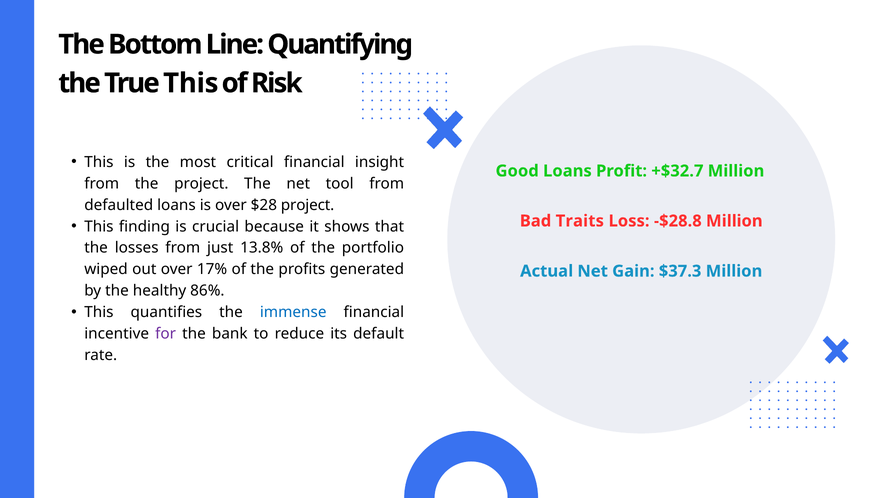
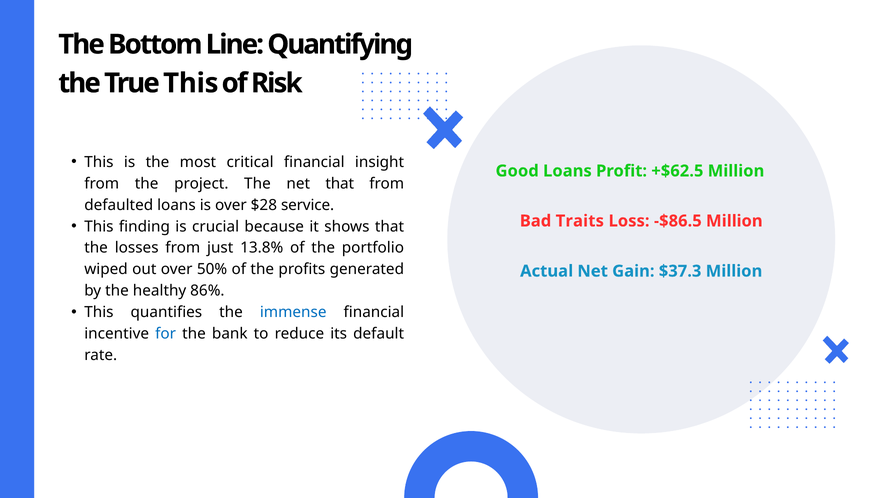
+$32.7: +$32.7 -> +$62.5 (677, 171)
net tool: tool -> that (340, 183)
$28 project: project -> service (308, 205)
-$28.8: -$28.8 -> -$86.5 (678, 221)
17%: 17% -> 50% (212, 269)
for colour: purple -> blue (166, 334)
